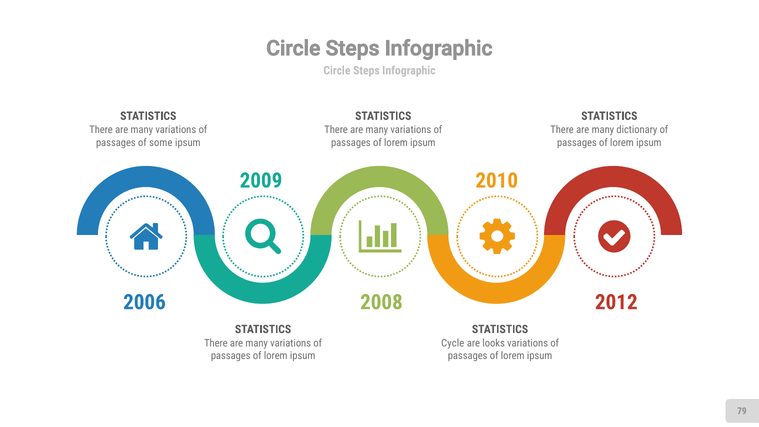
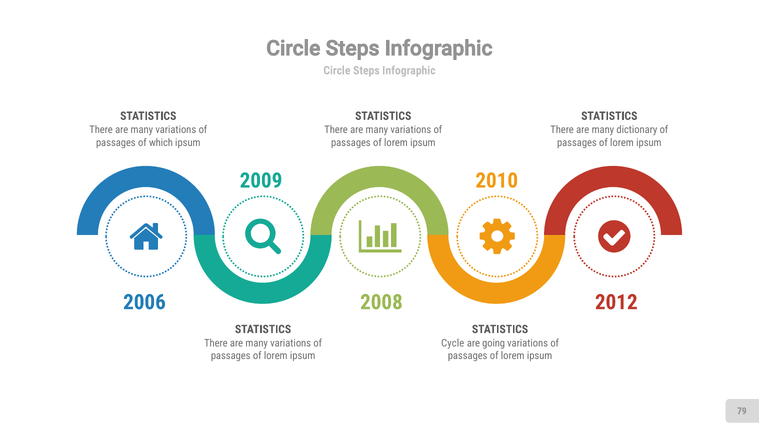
some: some -> which (161, 143)
looks: looks -> going (494, 343)
